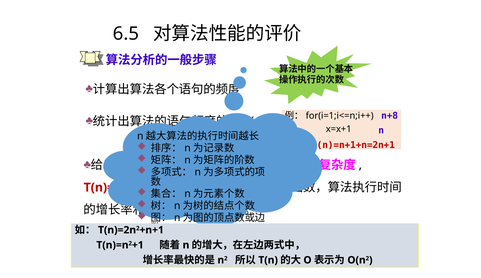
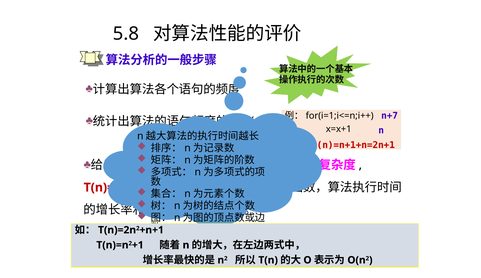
6.5: 6.5 -> 5.8 (126, 34)
n+8: n+8 -> n+7 (390, 116)
